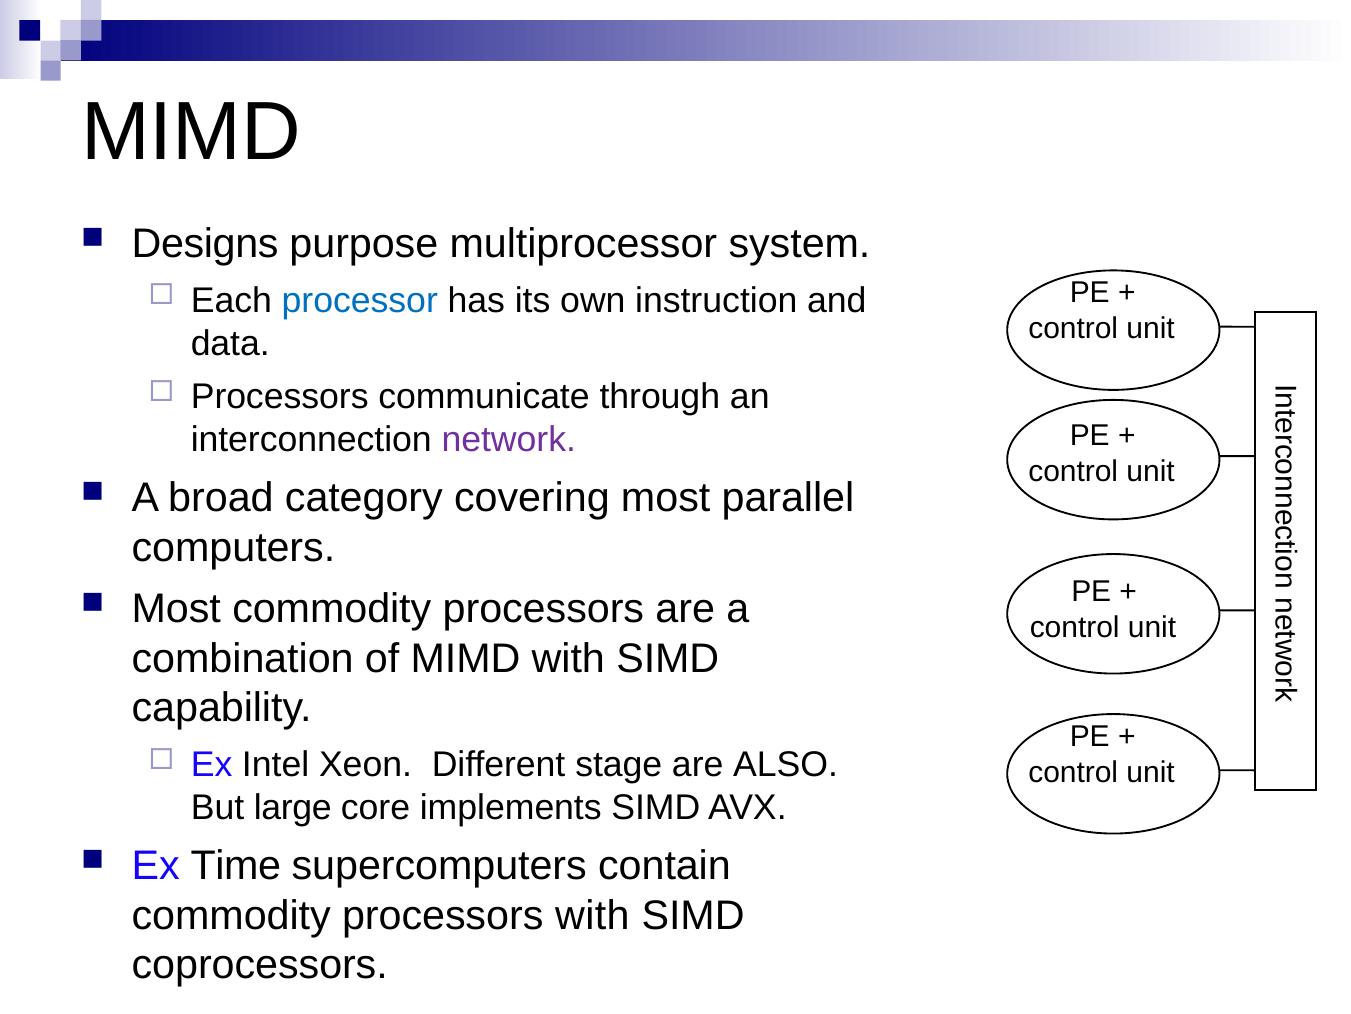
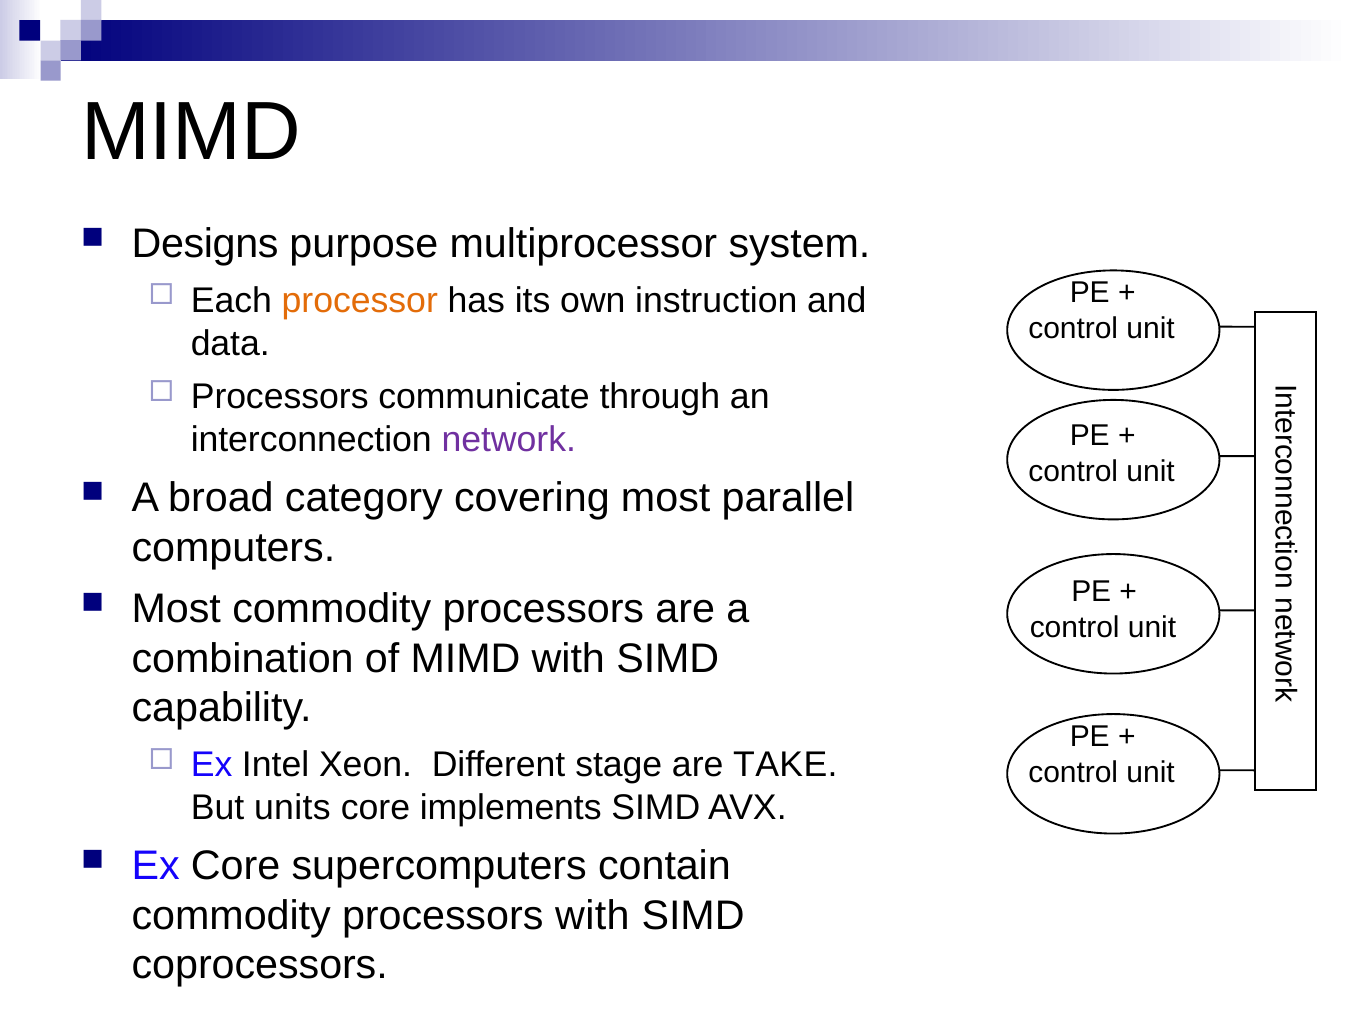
processor colour: blue -> orange (360, 300)
ALSO: ALSO -> TAKE (785, 764)
large: large -> units (292, 807)
Ex Time: Time -> Core (236, 865)
